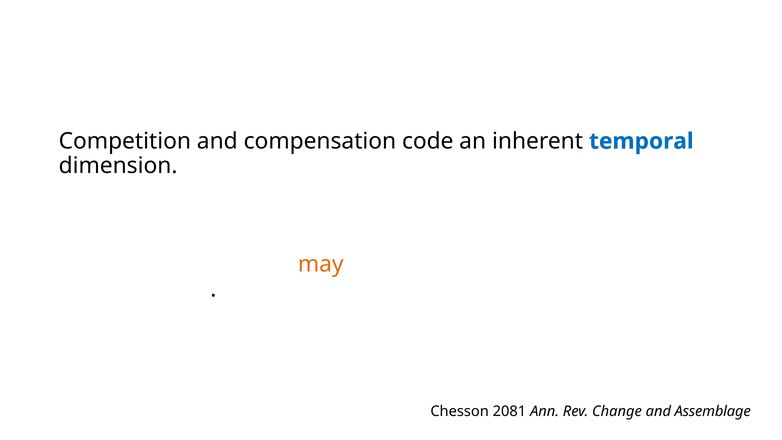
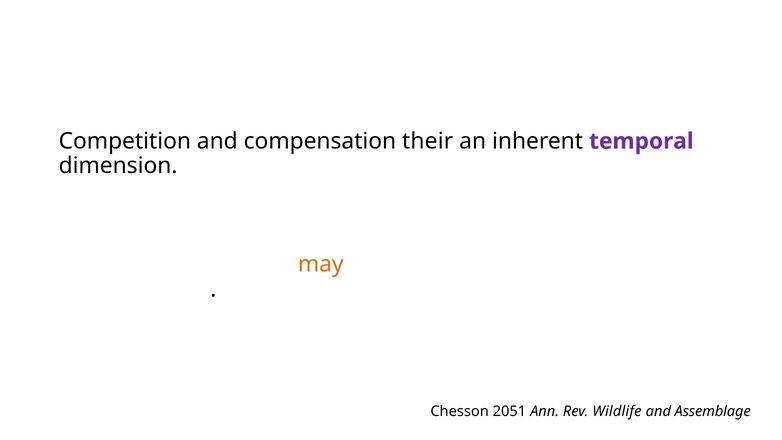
code: code -> their (428, 141)
temporal colour: blue -> purple (641, 141)
2081: 2081 -> 2051 (509, 411)
Change: Change -> Wildlife (617, 411)
